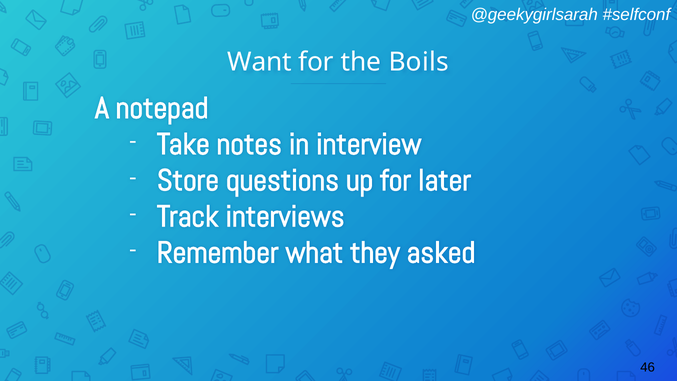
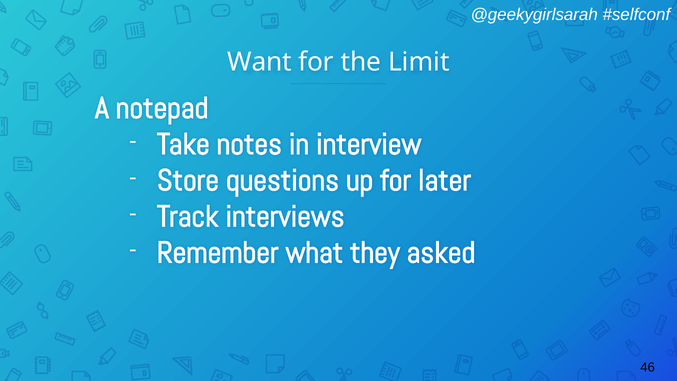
Boils: Boils -> Limit (419, 62)
